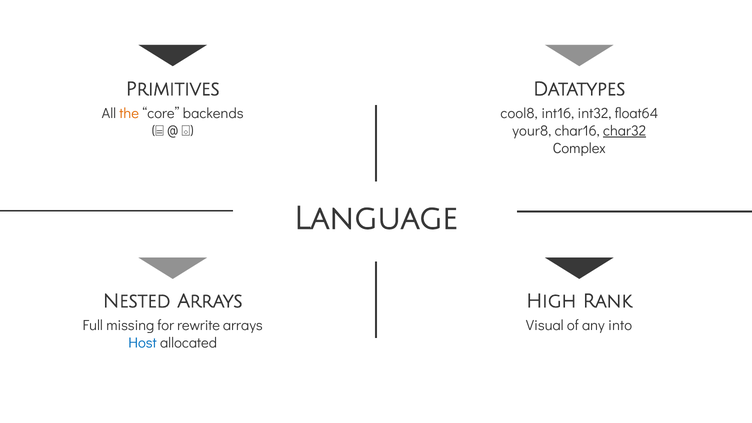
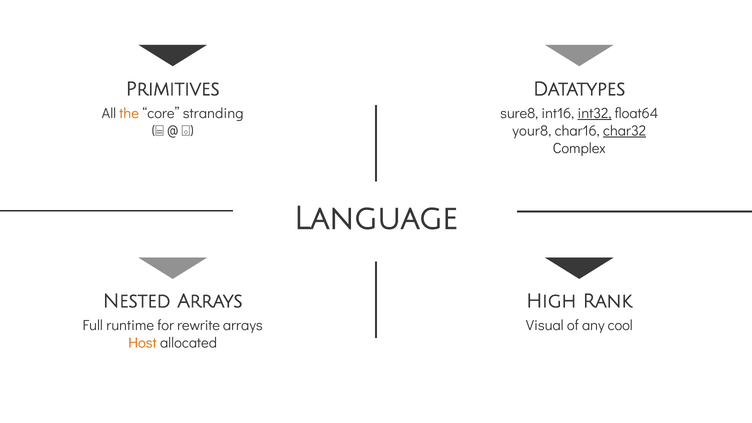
backends: backends -> stranding (213, 113)
cool8: cool8 -> sure8 (519, 113)
int32 underline: none -> present (594, 113)
into: into -> cool (620, 325)
missing: missing -> runtime (130, 326)
Host colour: blue -> orange (142, 343)
